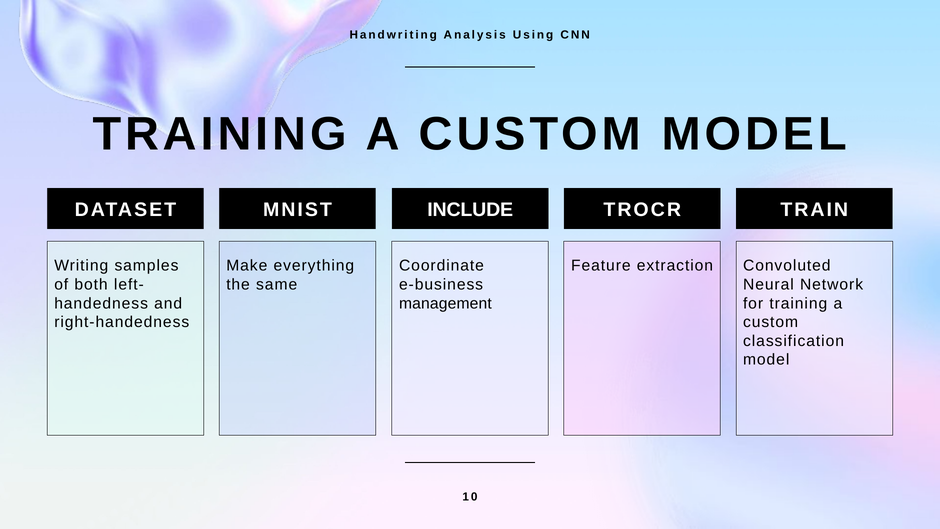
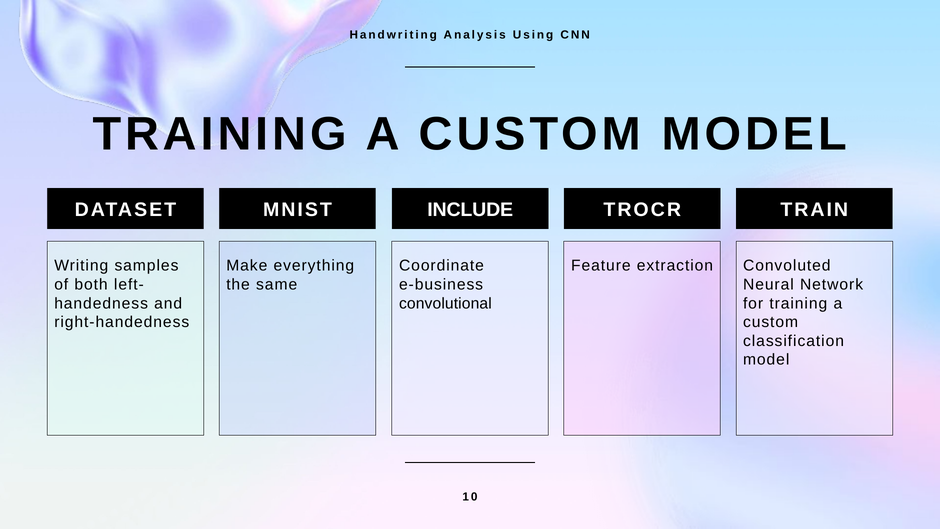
management: management -> convolutional (445, 303)
